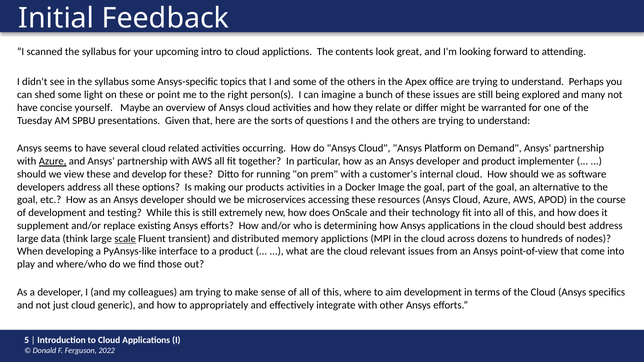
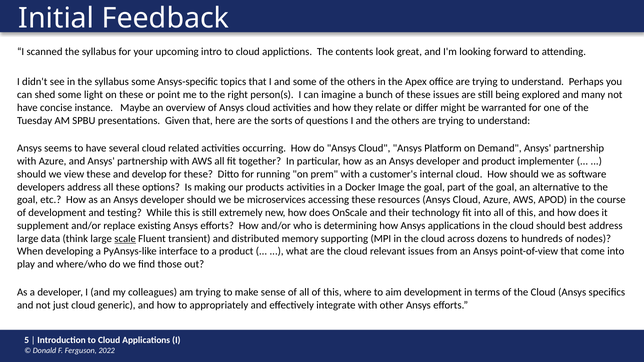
yourself: yourself -> instance (94, 108)
Azure underline: present -> none (53, 161)
memory applictions: applictions -> supporting (344, 239)
